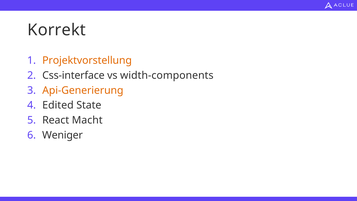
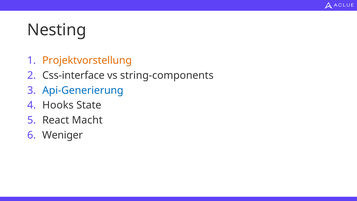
Korrekt: Korrekt -> Nesting (57, 30)
width-components: width-components -> string-components (167, 75)
Api-Generierung colour: orange -> blue (83, 90)
Edited: Edited -> Hooks (58, 105)
